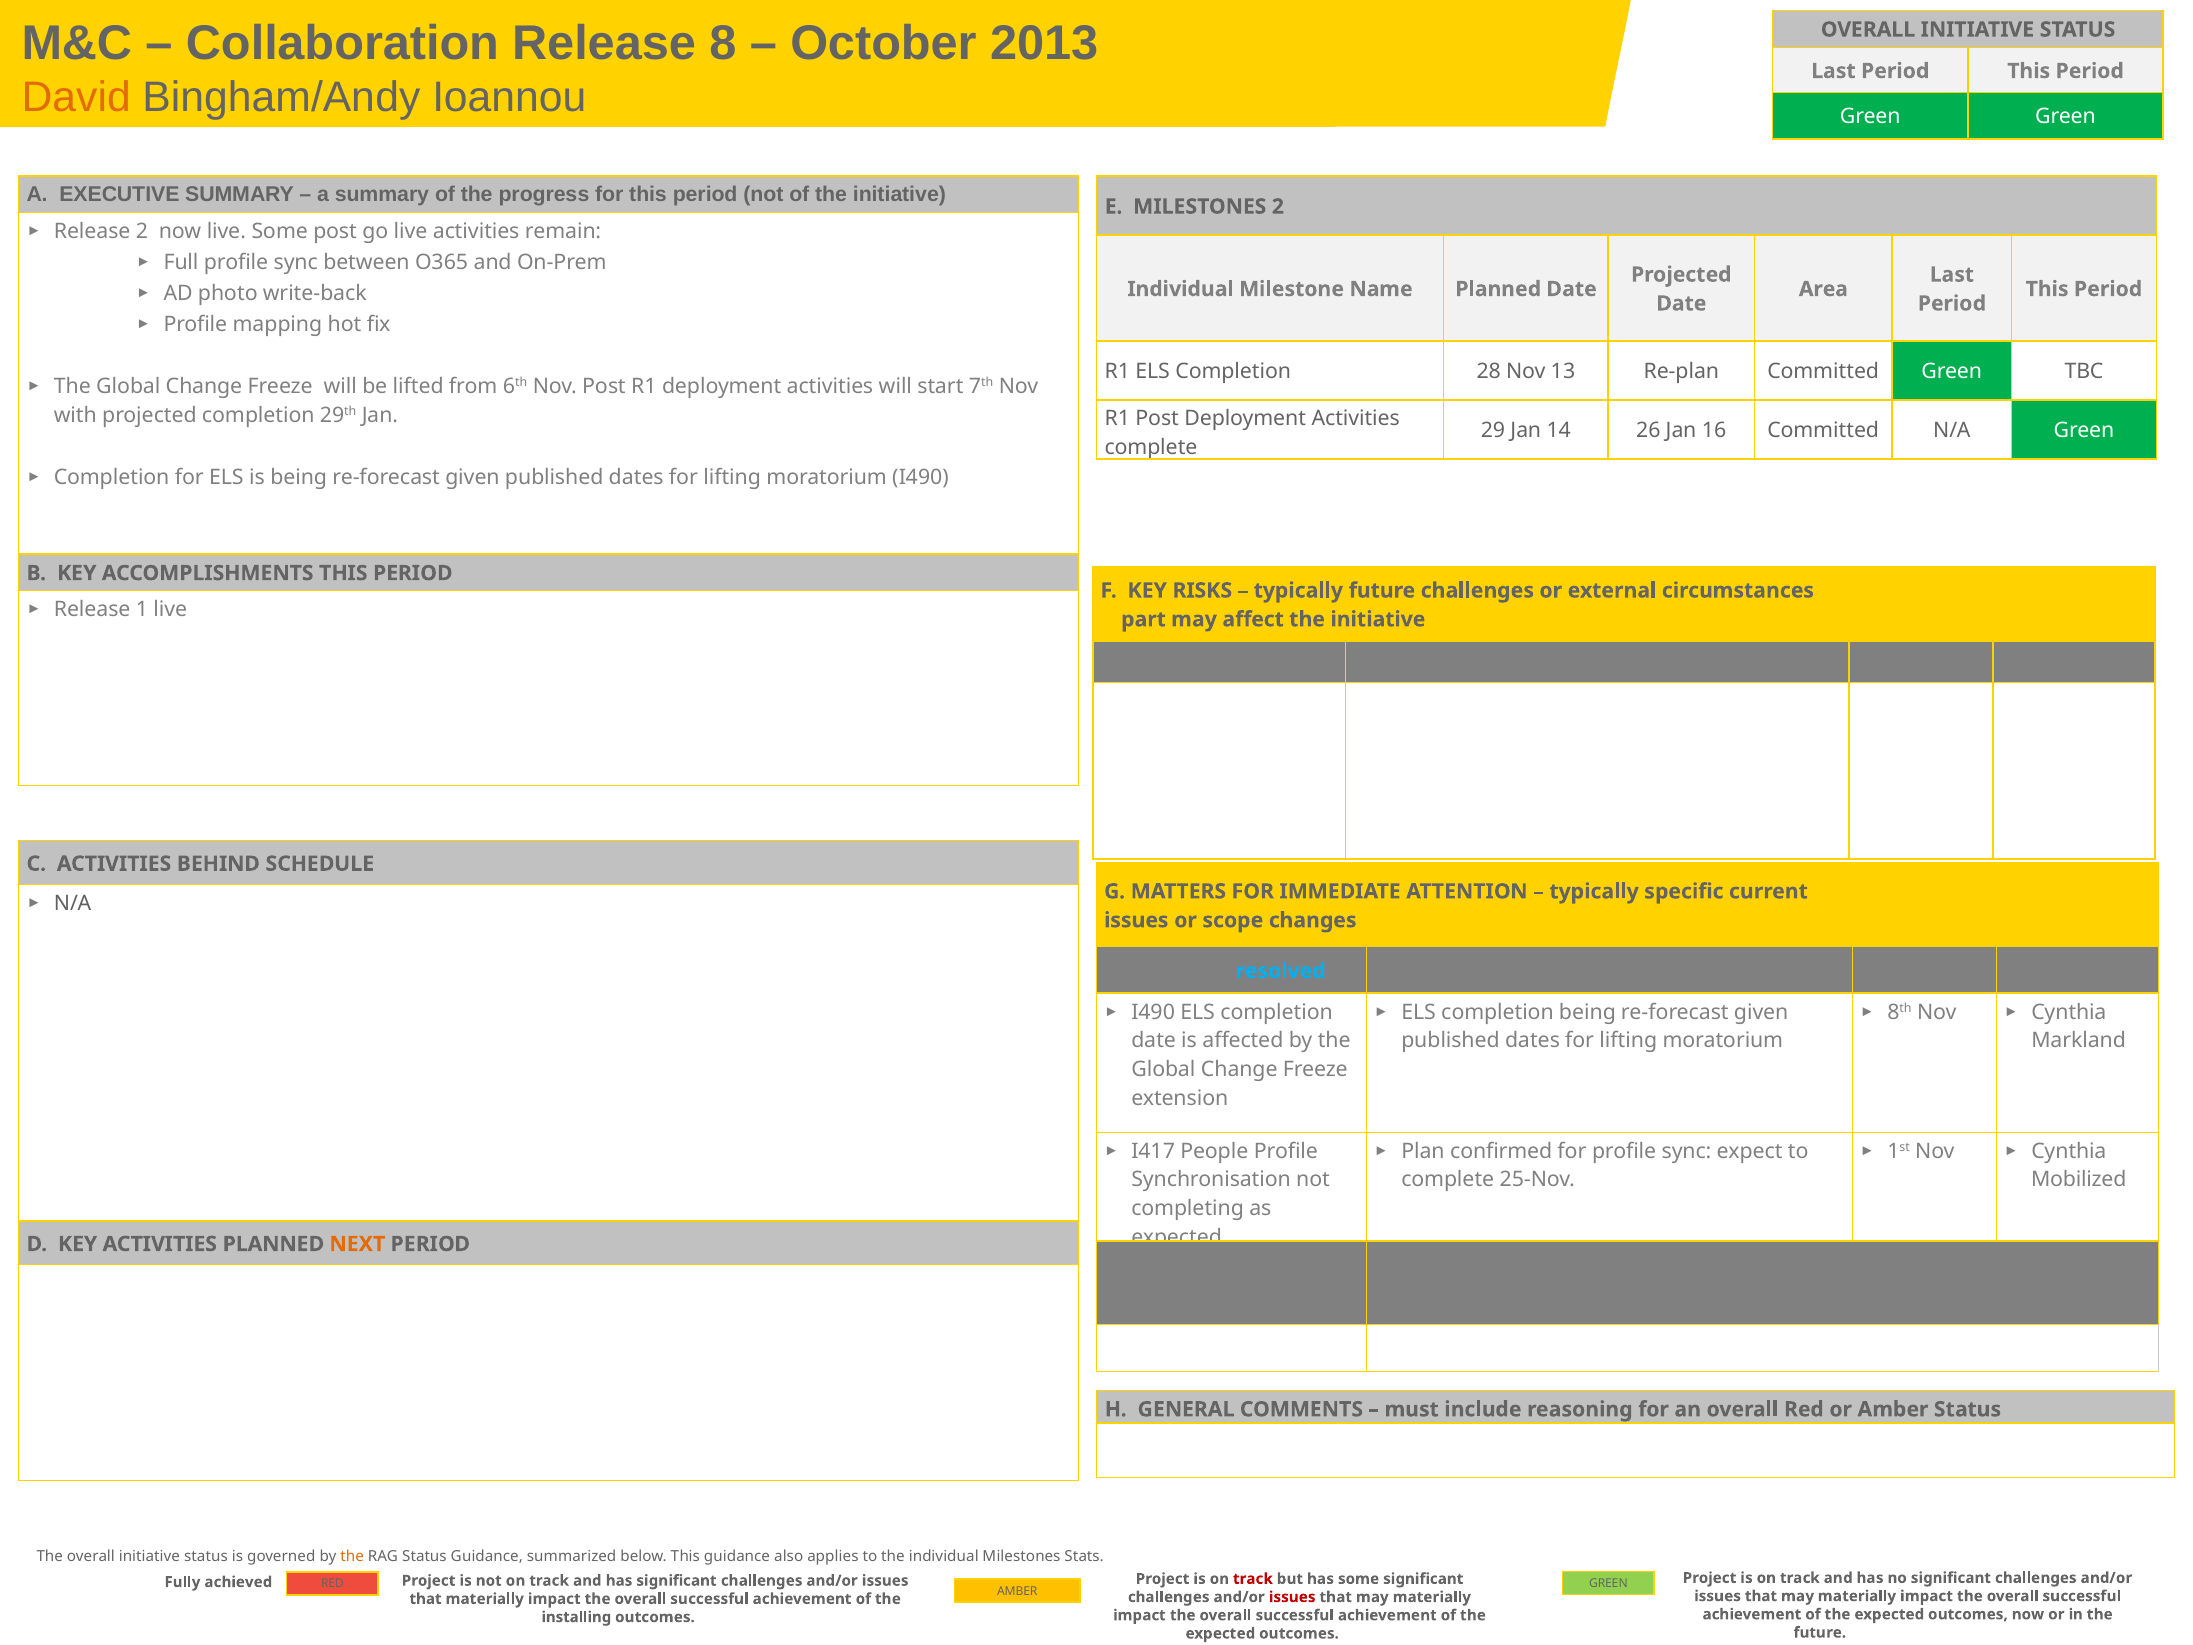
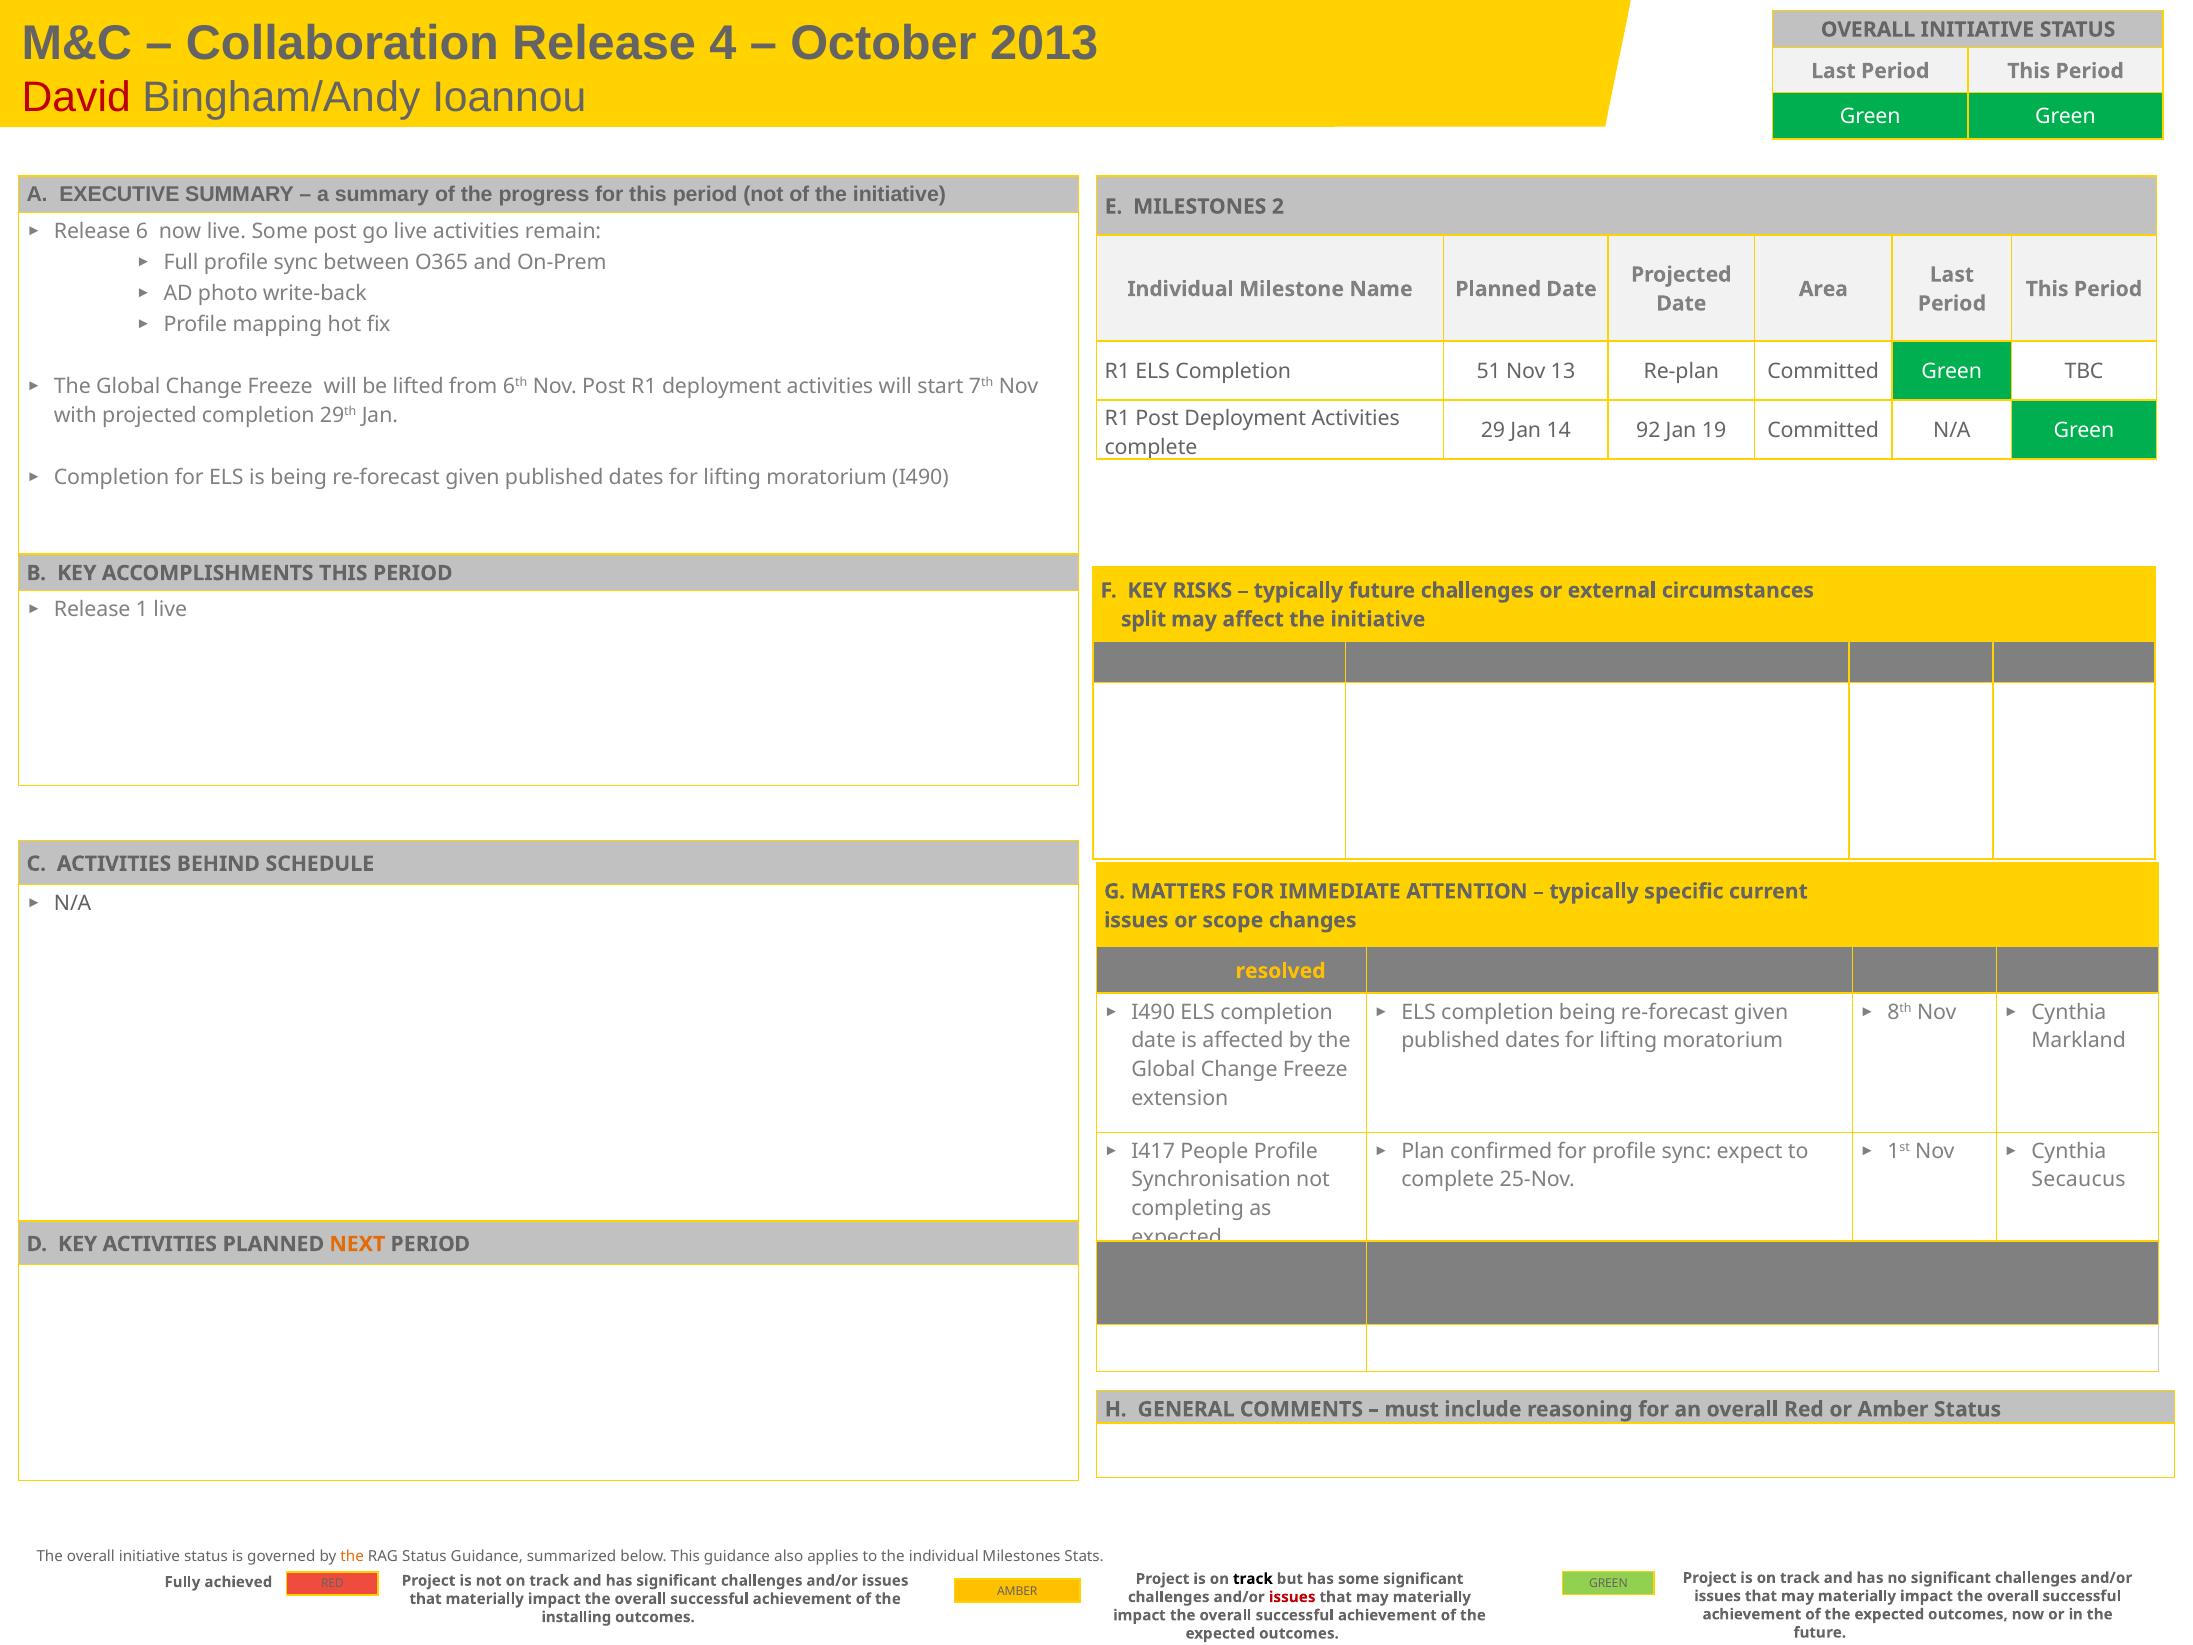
8: 8 -> 4 (723, 43)
David colour: orange -> red (76, 98)
Release 2: 2 -> 6 (142, 231)
28: 28 -> 51 (1489, 371)
26: 26 -> 92 (1648, 430)
16: 16 -> 19 (1714, 430)
part: part -> split (1144, 619)
resolved colour: light blue -> yellow (1281, 971)
Mobilized: Mobilized -> Secaucus (2078, 1180)
track colour: red -> black (1253, 1579)
